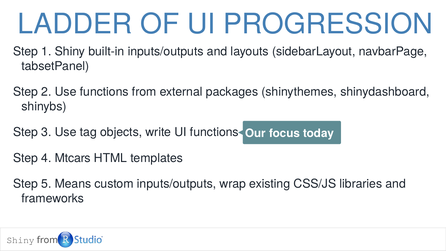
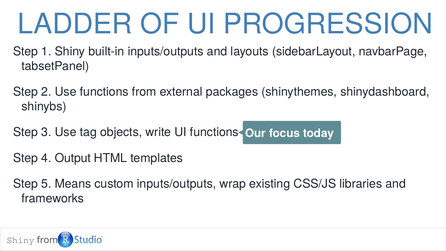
Mtcars: Mtcars -> Output (73, 158)
